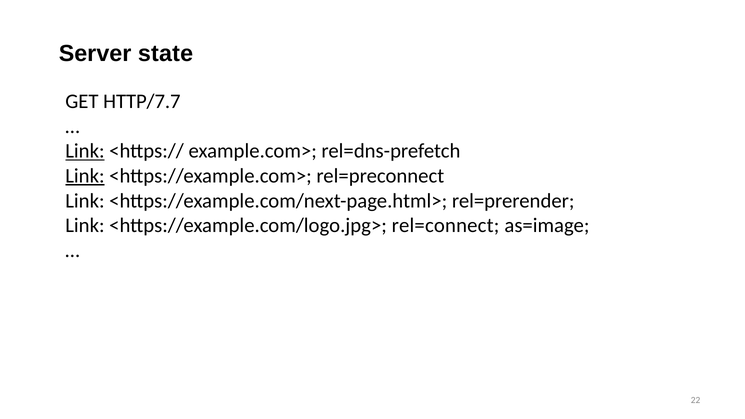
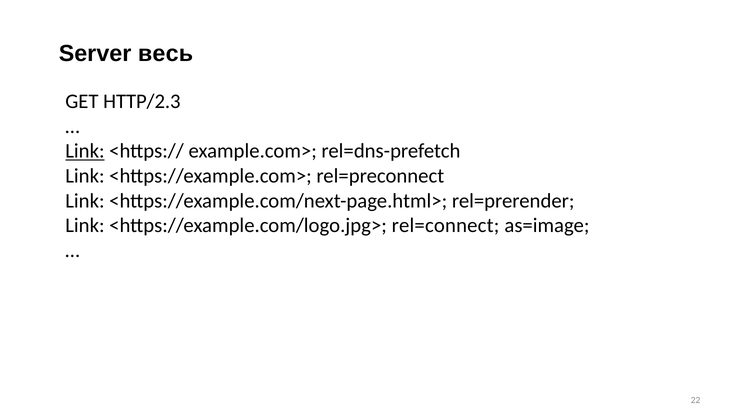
state: state -> весь (166, 54)
HTTP/7.7: HTTP/7.7 -> HTTP/2.3 (142, 101)
Link underline: present -> none (85, 176)
